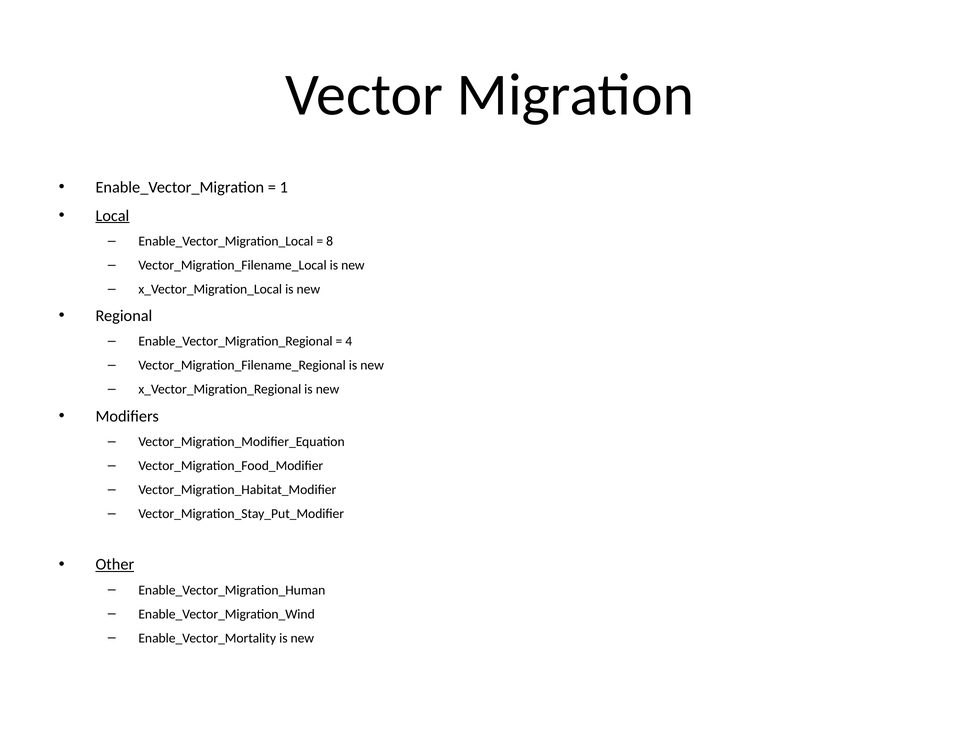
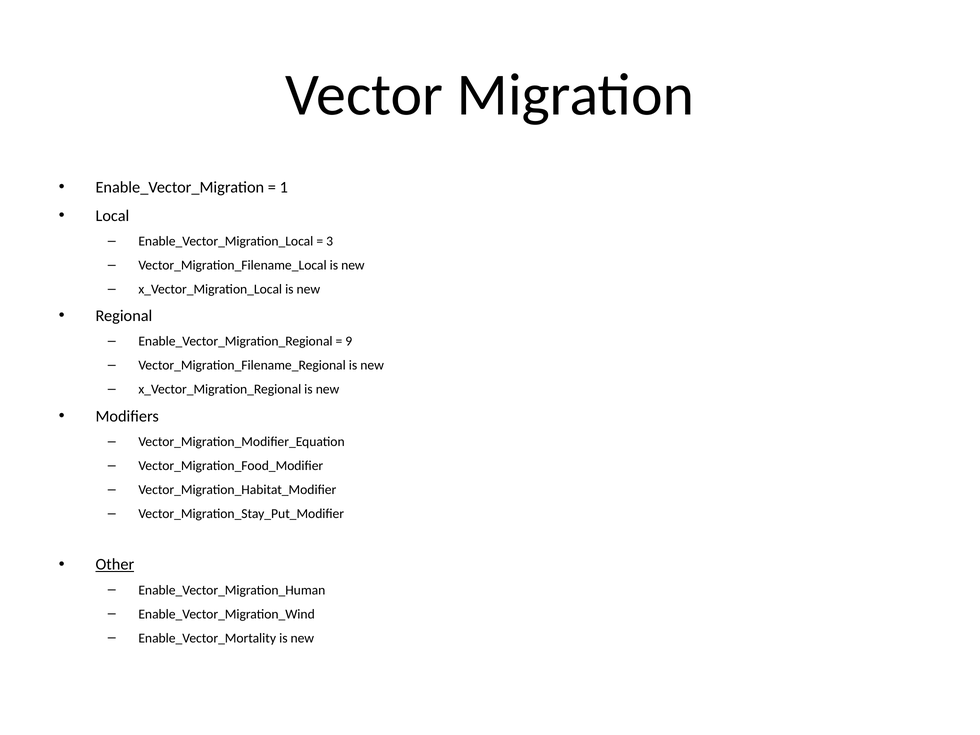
Local underline: present -> none (112, 216)
8: 8 -> 3 (330, 241)
4: 4 -> 9 (349, 341)
